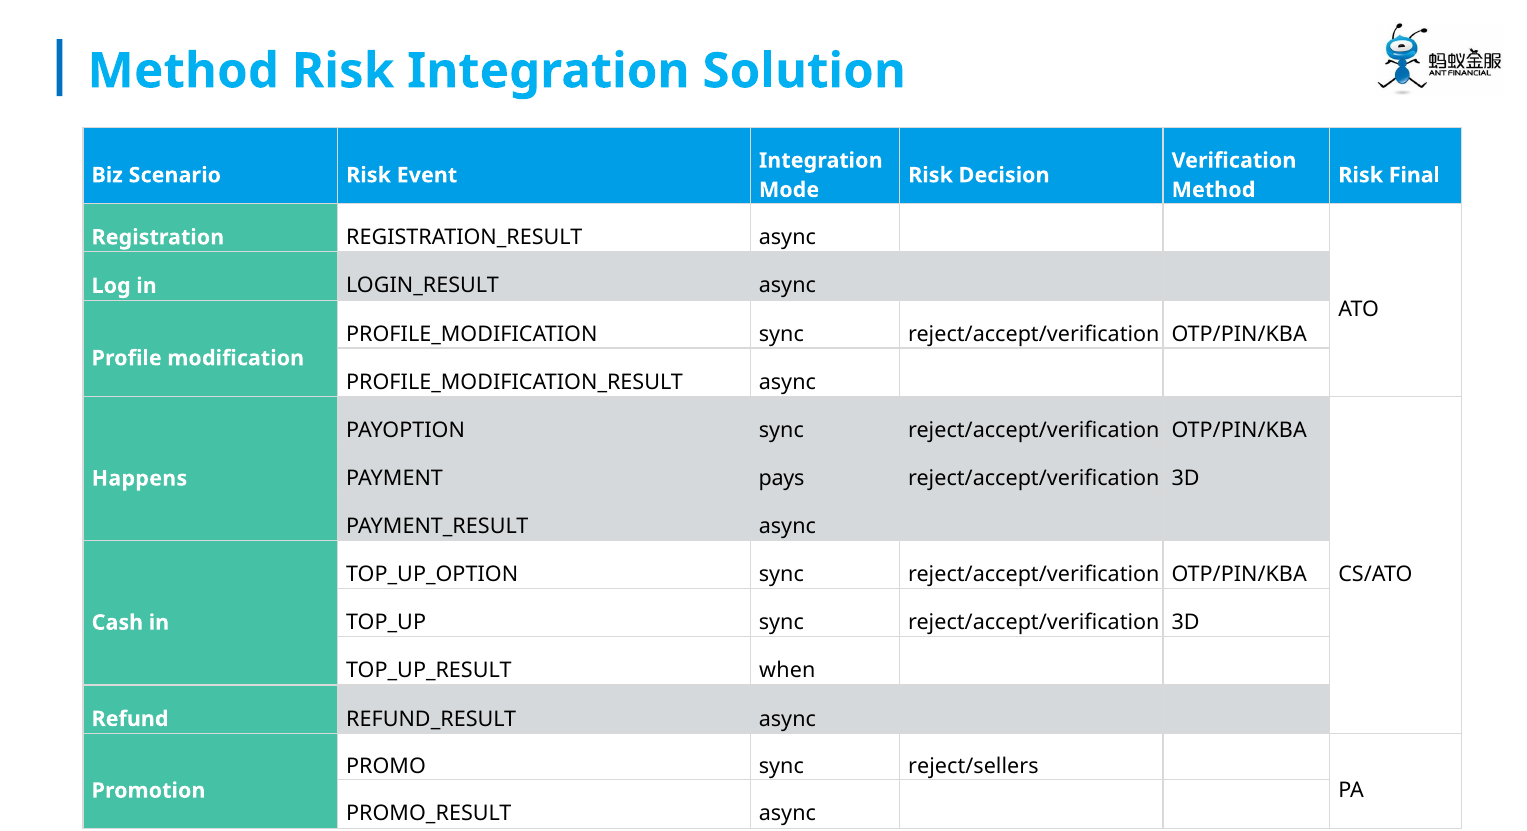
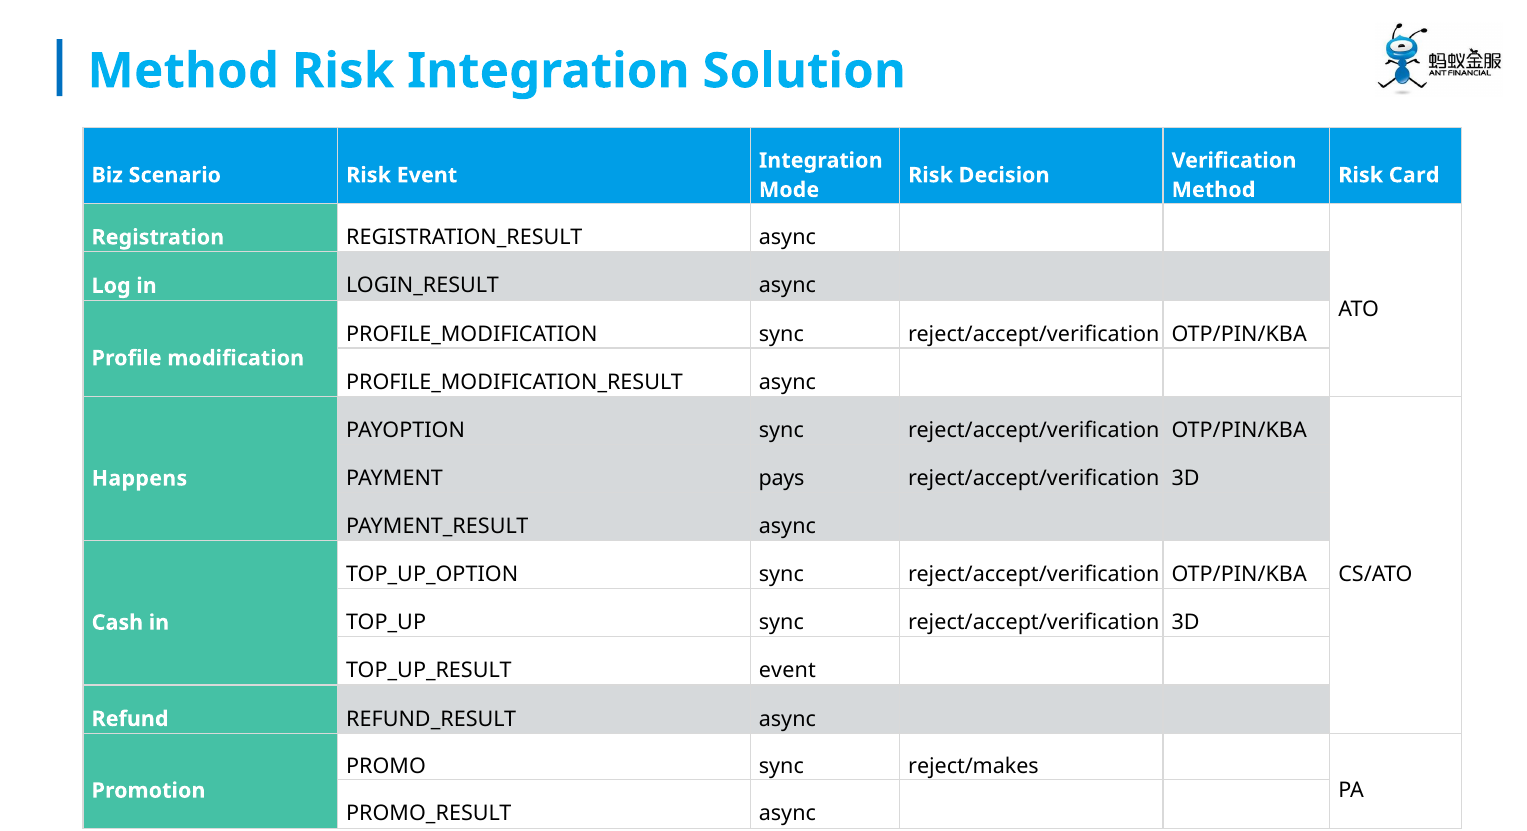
Final: Final -> Card (1414, 175)
when: when -> event (787, 670)
reject/sellers: reject/sellers -> reject/makes (973, 766)
